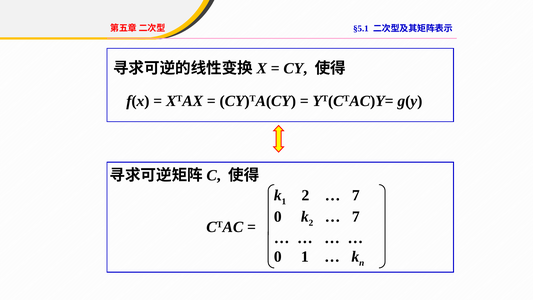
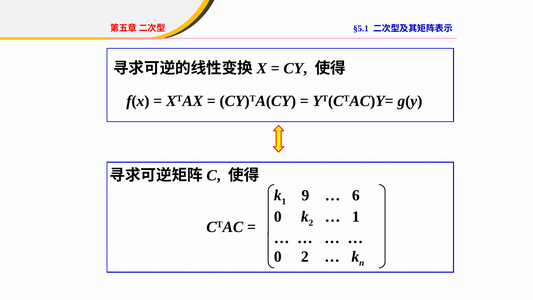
2: 2 -> 9 (305, 195)
7: 7 -> 6 (356, 195)
7: 7 -> 1 (356, 217)
0 1: 1 -> 2 (305, 256)
